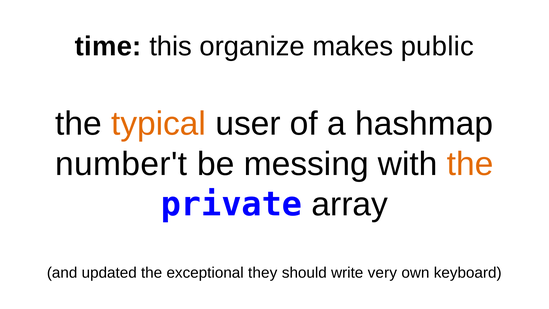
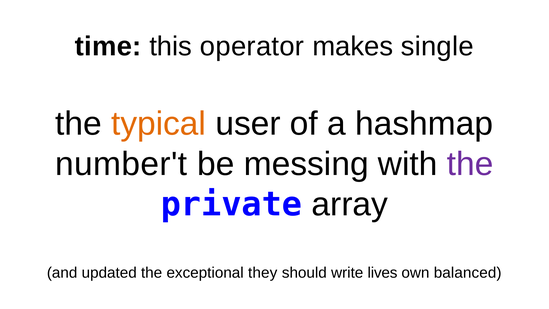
organize: organize -> operator (252, 47)
public: public -> single (437, 47)
the colour: orange -> purple (470, 164)
very: very -> lives (382, 273)
keyboard: keyboard -> balanced (468, 273)
